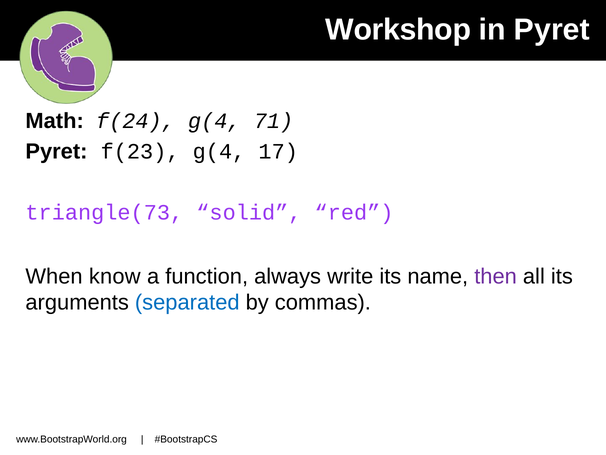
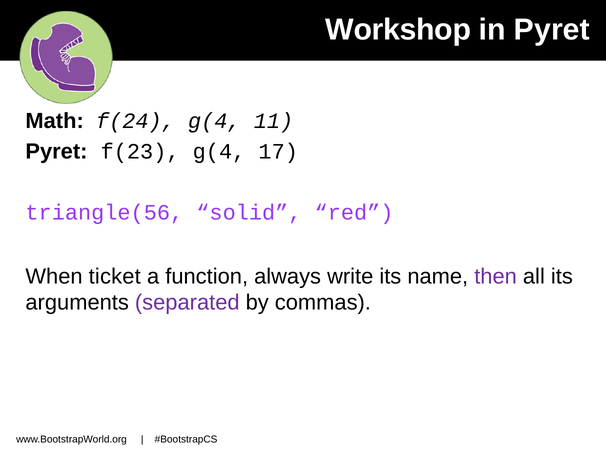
71: 71 -> 11 (273, 121)
triangle(73: triangle(73 -> triangle(56 (104, 213)
know: know -> ticket (115, 276)
separated colour: blue -> purple (187, 302)
